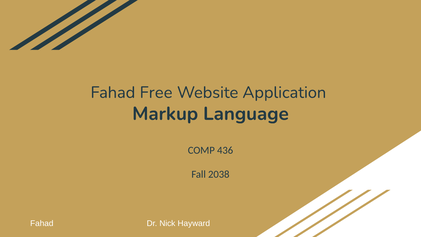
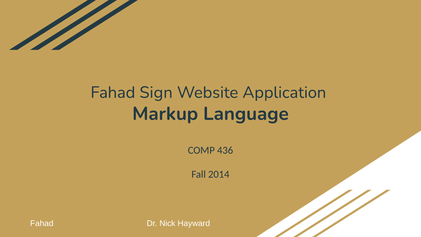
Free: Free -> Sign (156, 92)
2038: 2038 -> 2014 (219, 174)
